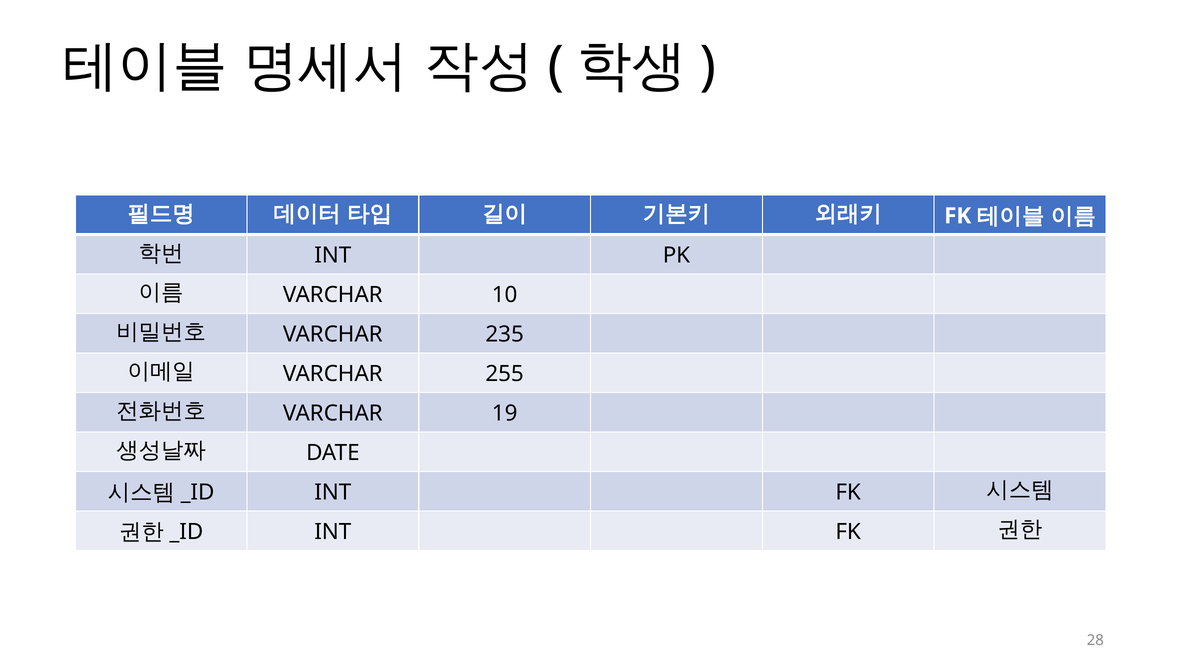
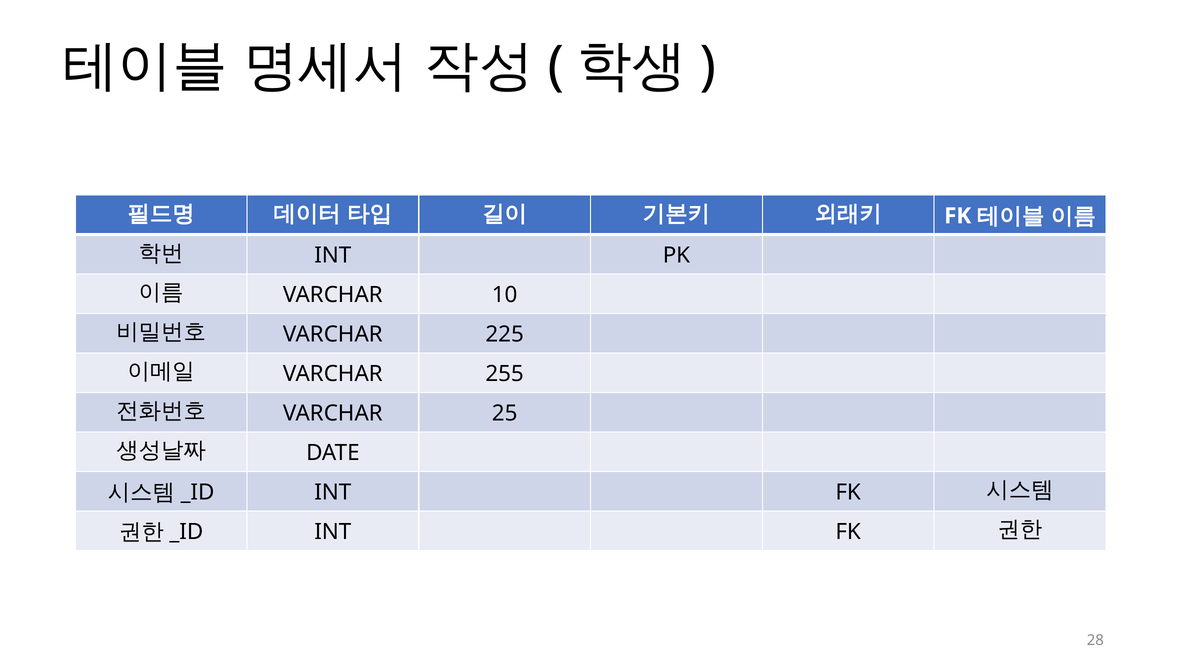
235: 235 -> 225 (505, 335)
19: 19 -> 25 (505, 413)
